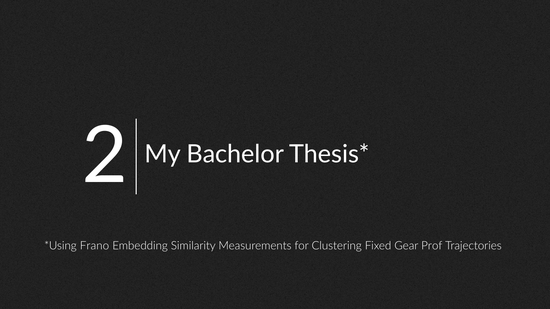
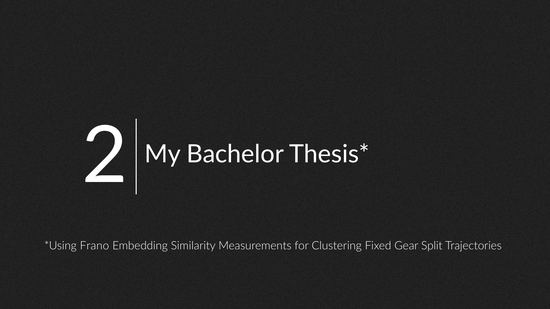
Prof: Prof -> Split (432, 246)
